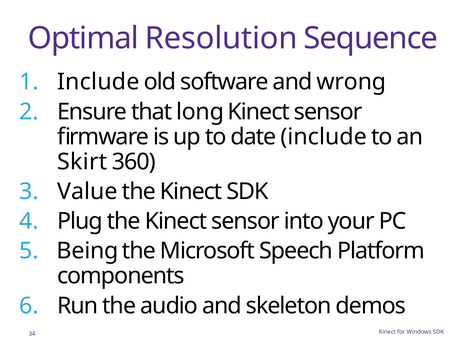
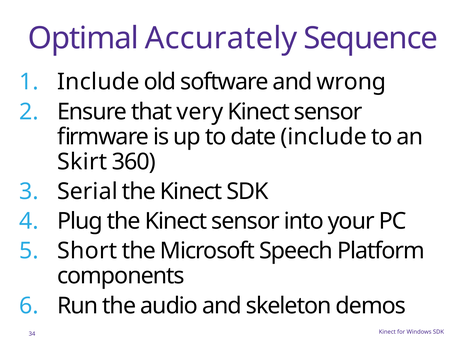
Resolution: Resolution -> Accurately (221, 38)
long: long -> very (200, 112)
Value: Value -> Serial (87, 192)
Being: Being -> Short (87, 251)
